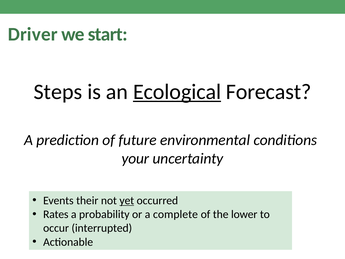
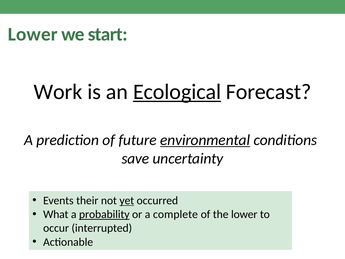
Driver: Driver -> Lower (33, 34)
Steps: Steps -> Work (58, 92)
environmental underline: none -> present (205, 140)
your: your -> save (135, 158)
Rates: Rates -> What (56, 214)
probability underline: none -> present (104, 214)
